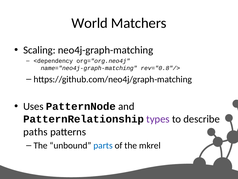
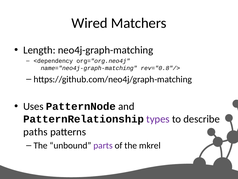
World: World -> Wired (90, 23)
Scaling: Scaling -> Length (39, 50)
parts colour: blue -> purple (103, 145)
